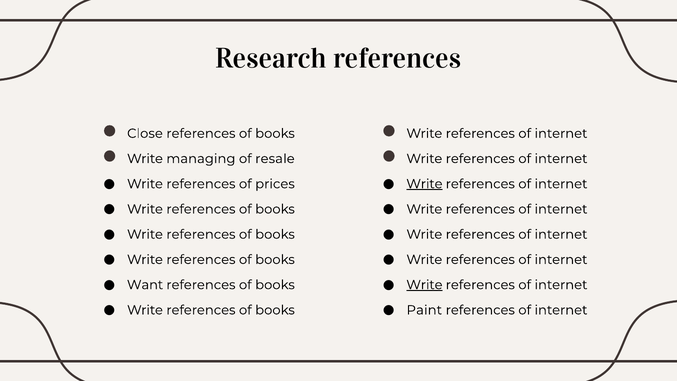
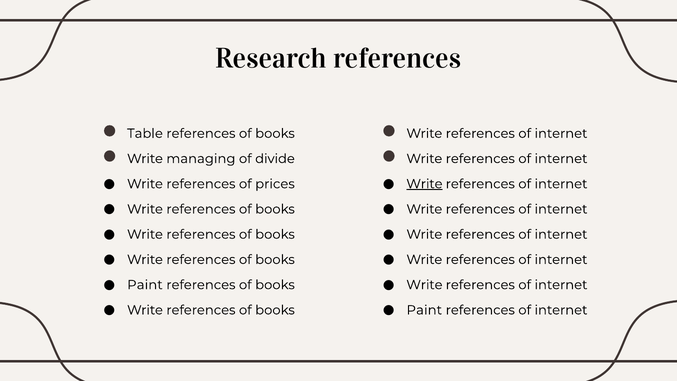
Close: Close -> Table (145, 133)
resale: resale -> divide (275, 159)
Want: Want -> Paint (145, 285)
Write underline: present -> none (424, 285)
